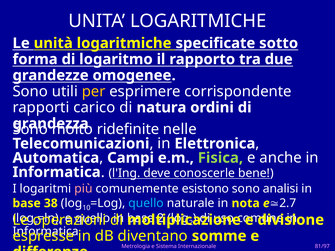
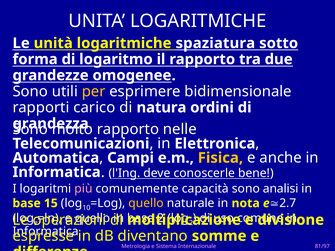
specificate: specificate -> spaziatura (215, 43)
corrispondente: corrispondente -> bidimensionale (238, 92)
ridefinite: ridefinite -> rapporto (128, 129)
Fisica colour: light green -> yellow (220, 158)
esistono: esistono -> capacità (205, 189)
38: 38 -> 15 (51, 203)
quello colour: light blue -> yellow (146, 203)
